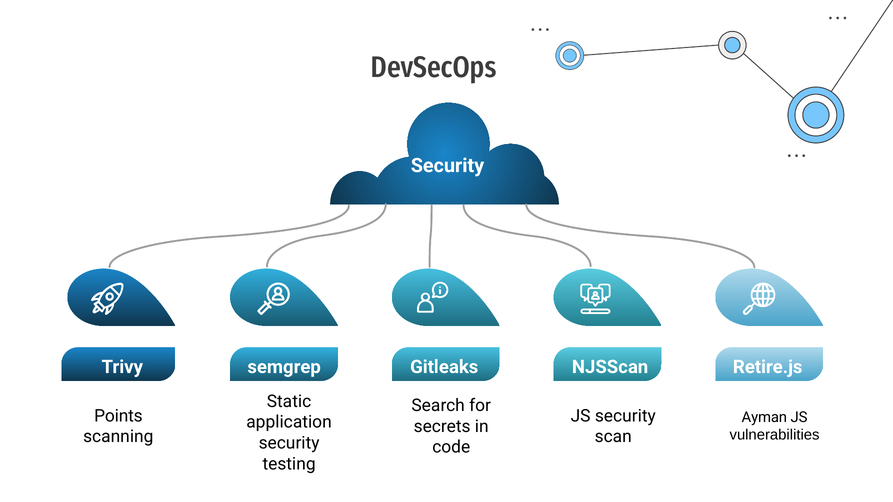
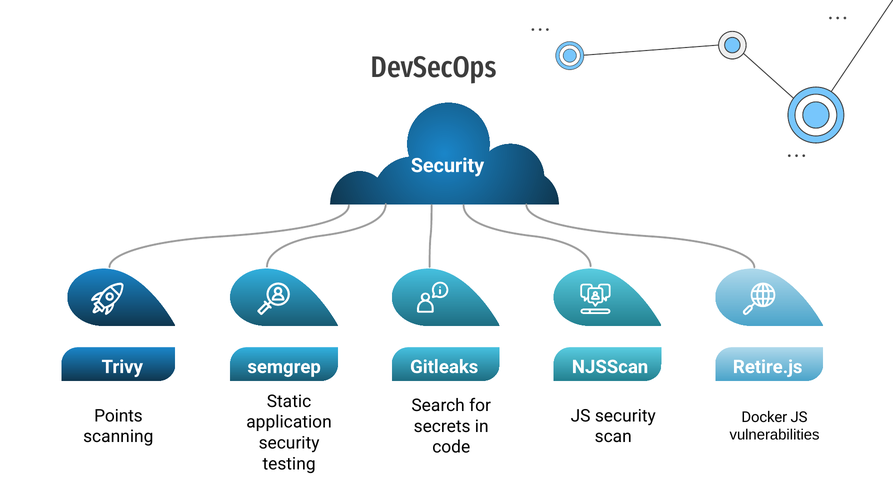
Ayman: Ayman -> Docker (764, 418)
